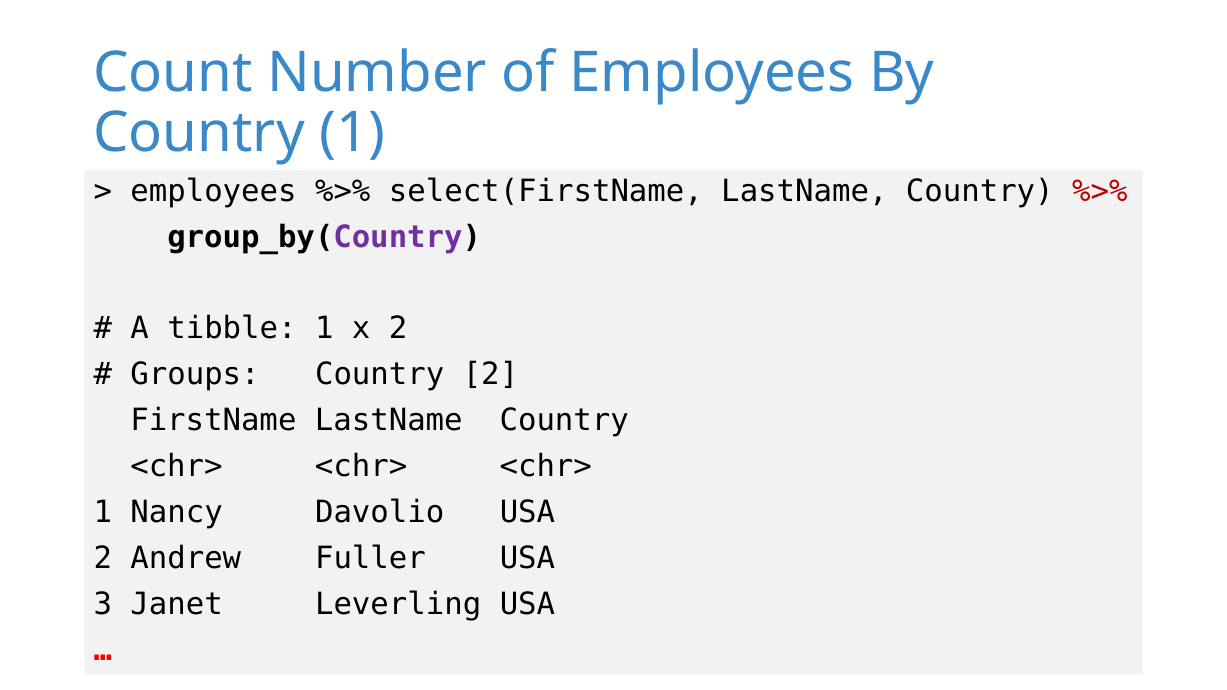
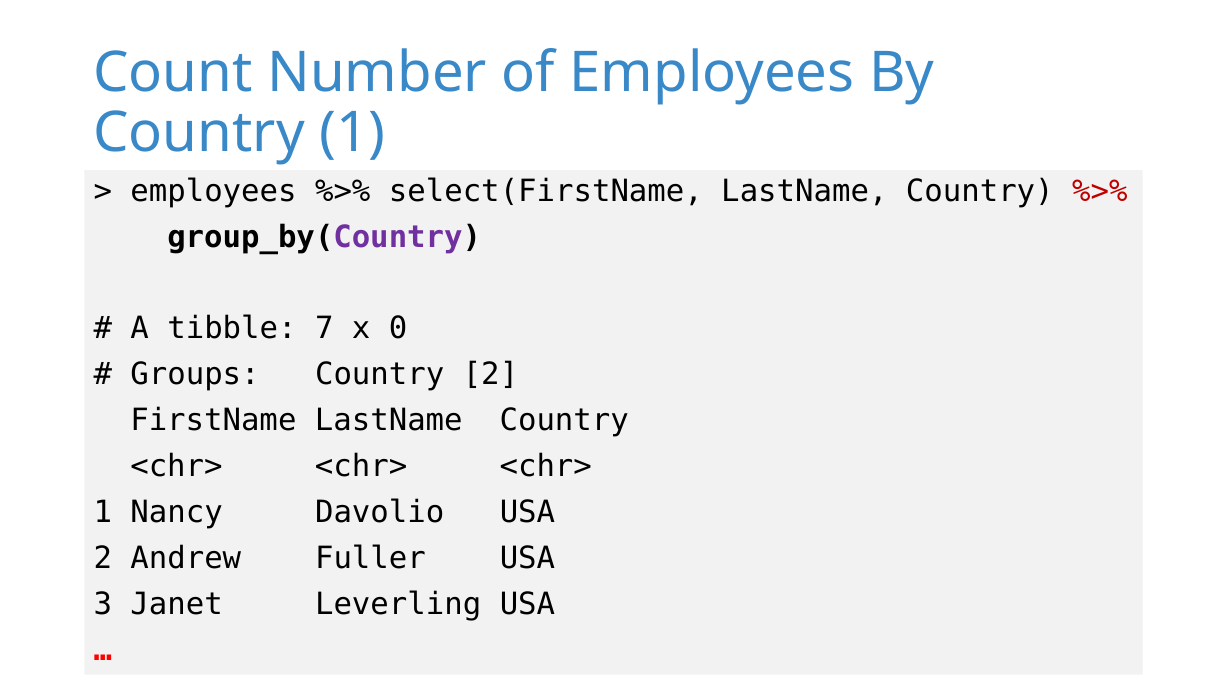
tibble 1: 1 -> 7 (324, 329)
x 2: 2 -> 0 (398, 329)
